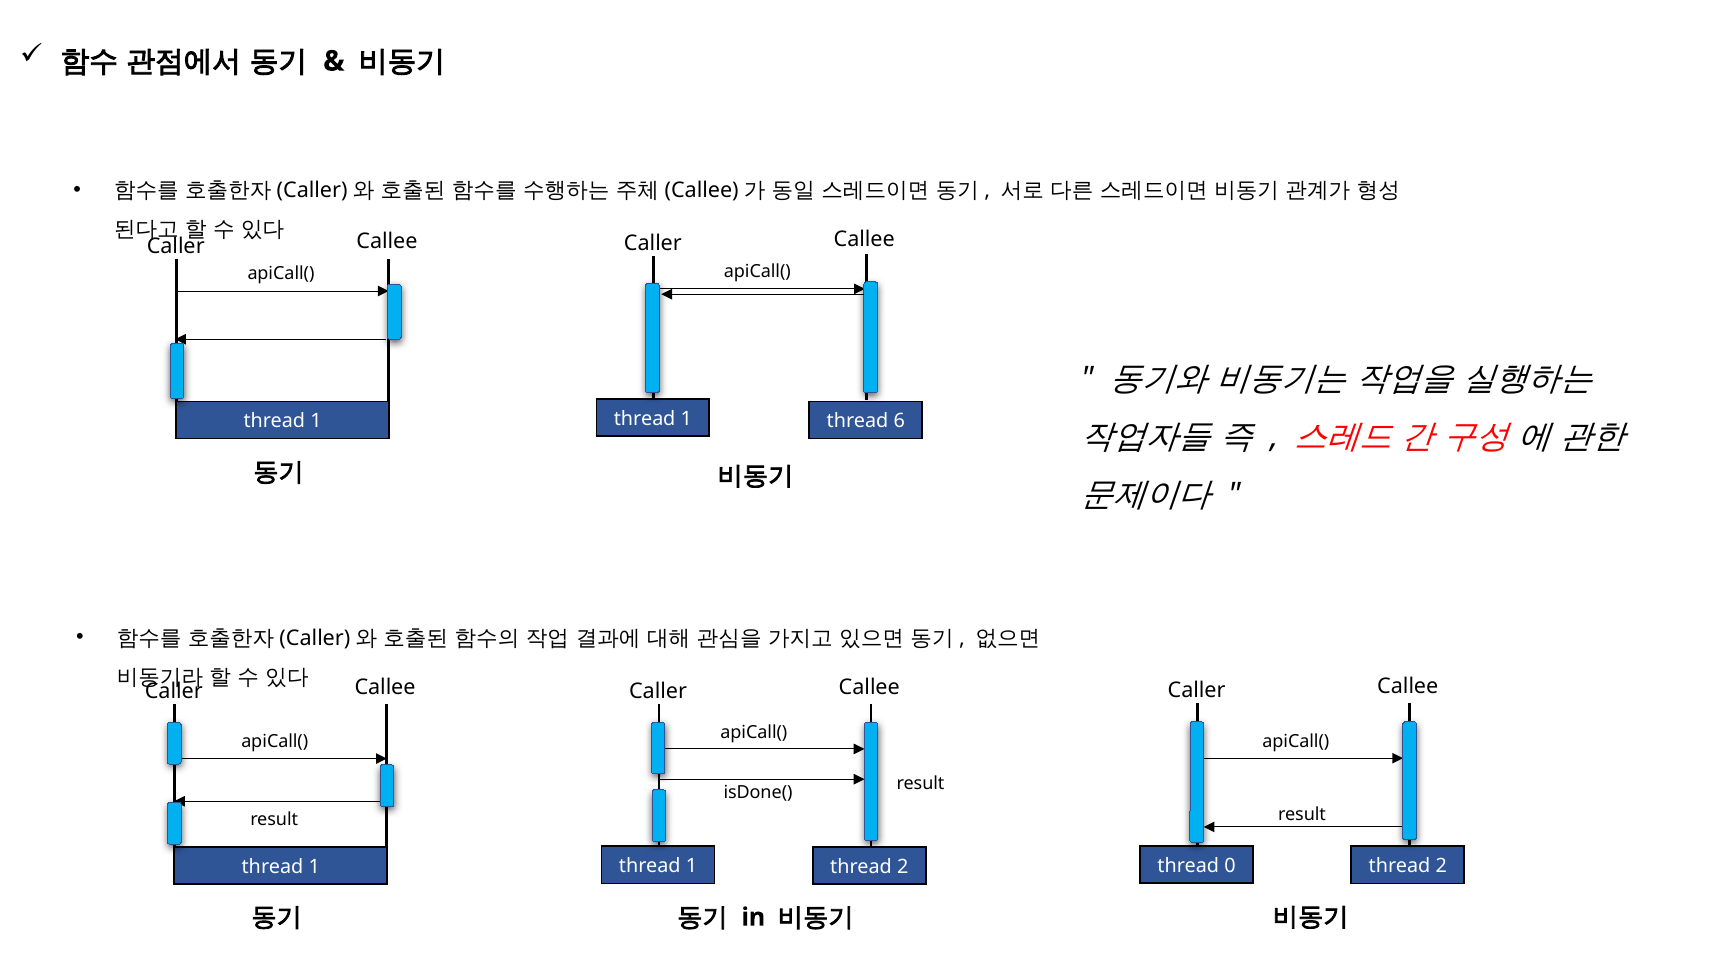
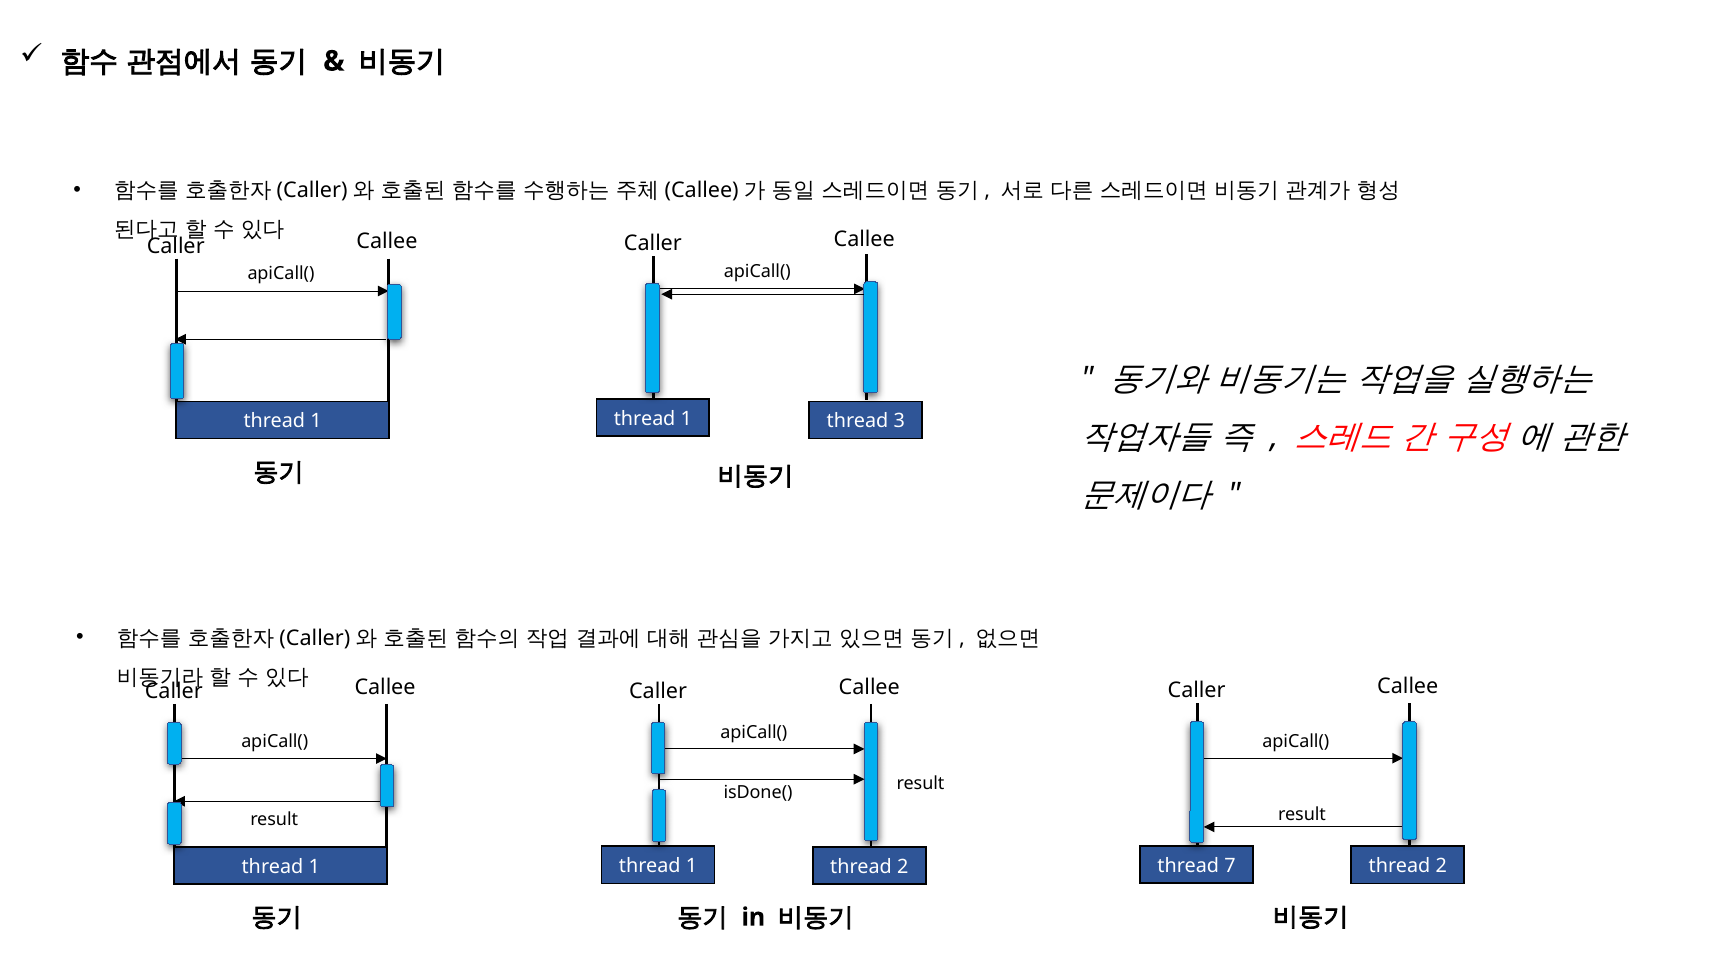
6: 6 -> 3 (899, 422)
0: 0 -> 7 (1230, 866)
